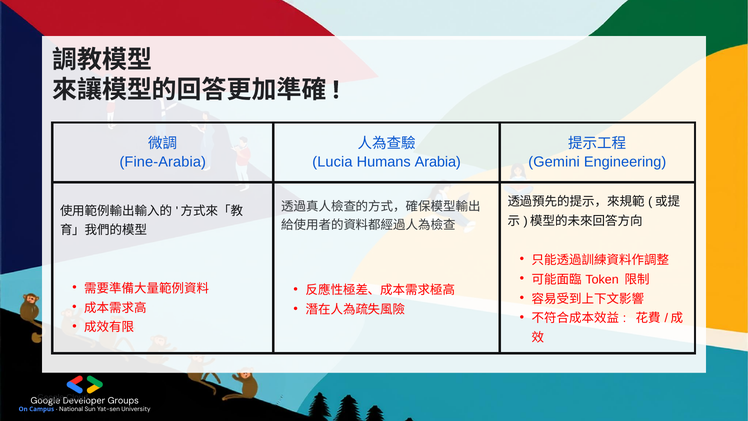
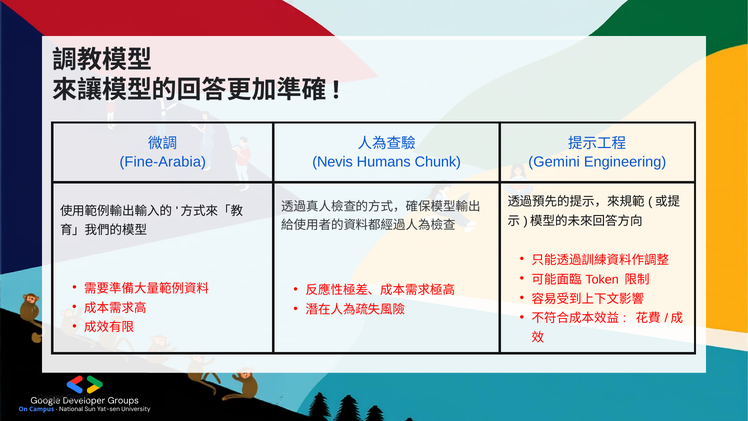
Lucia: Lucia -> Nevis (333, 162)
Arabia: Arabia -> Chunk (438, 162)
